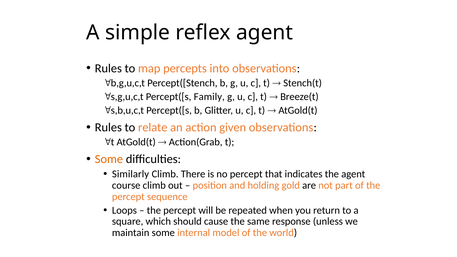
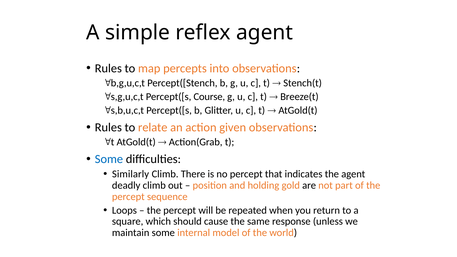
Family: Family -> Course (209, 97)
Some colour: orange -> blue (109, 159)
course: course -> deadly (126, 185)
